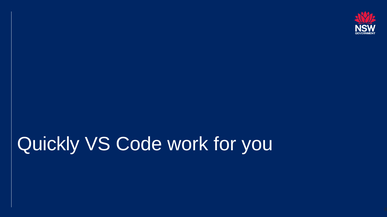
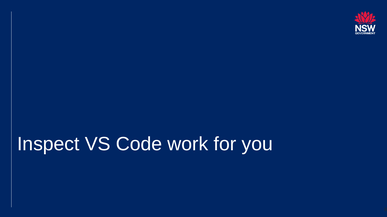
Quickly: Quickly -> Inspect (48, 144)
